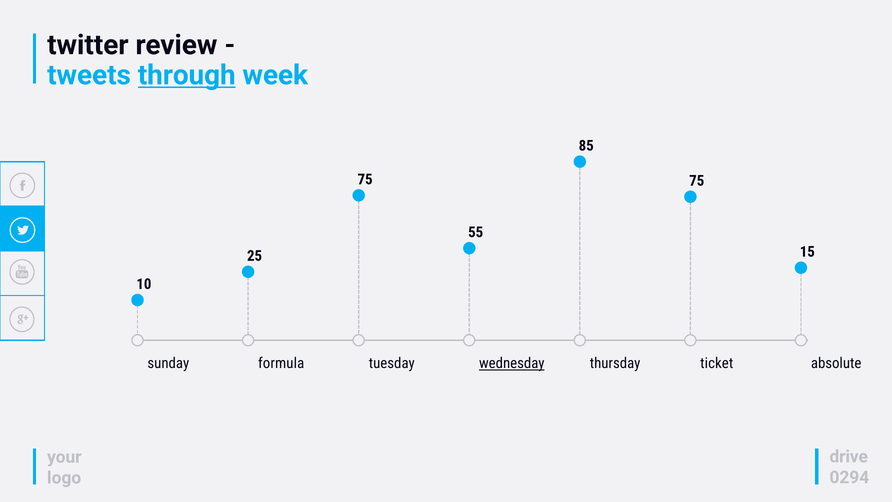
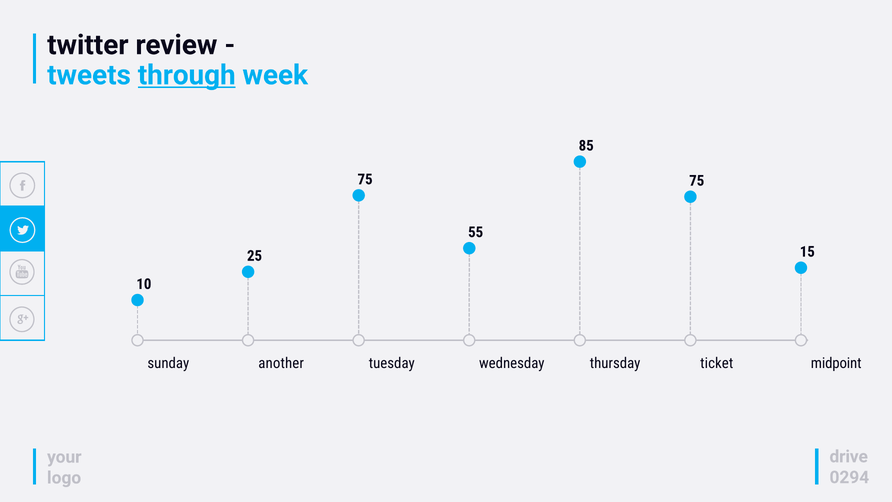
formula: formula -> another (281, 363)
wednesday underline: present -> none (512, 363)
absolute: absolute -> midpoint (836, 363)
